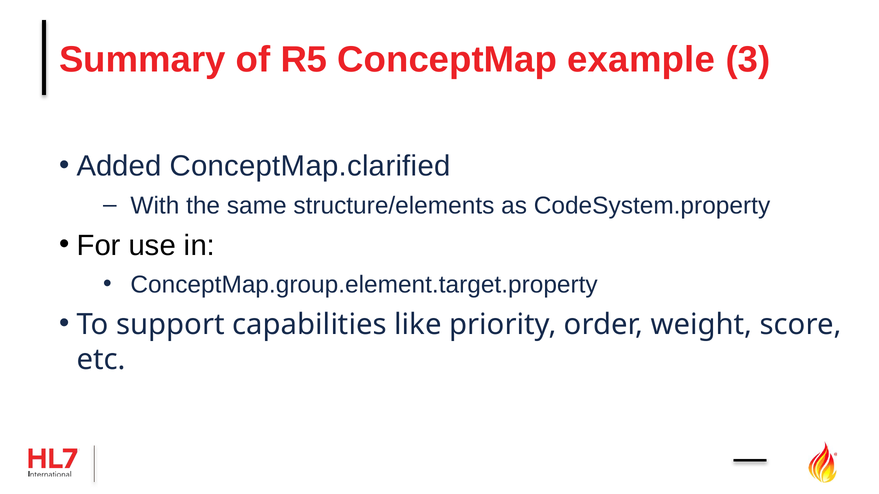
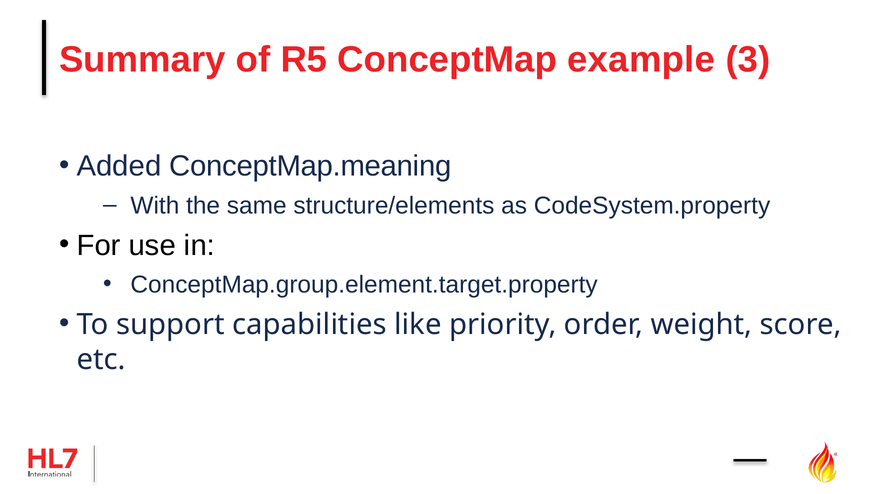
ConceptMap.clarified: ConceptMap.clarified -> ConceptMap.meaning (310, 166)
